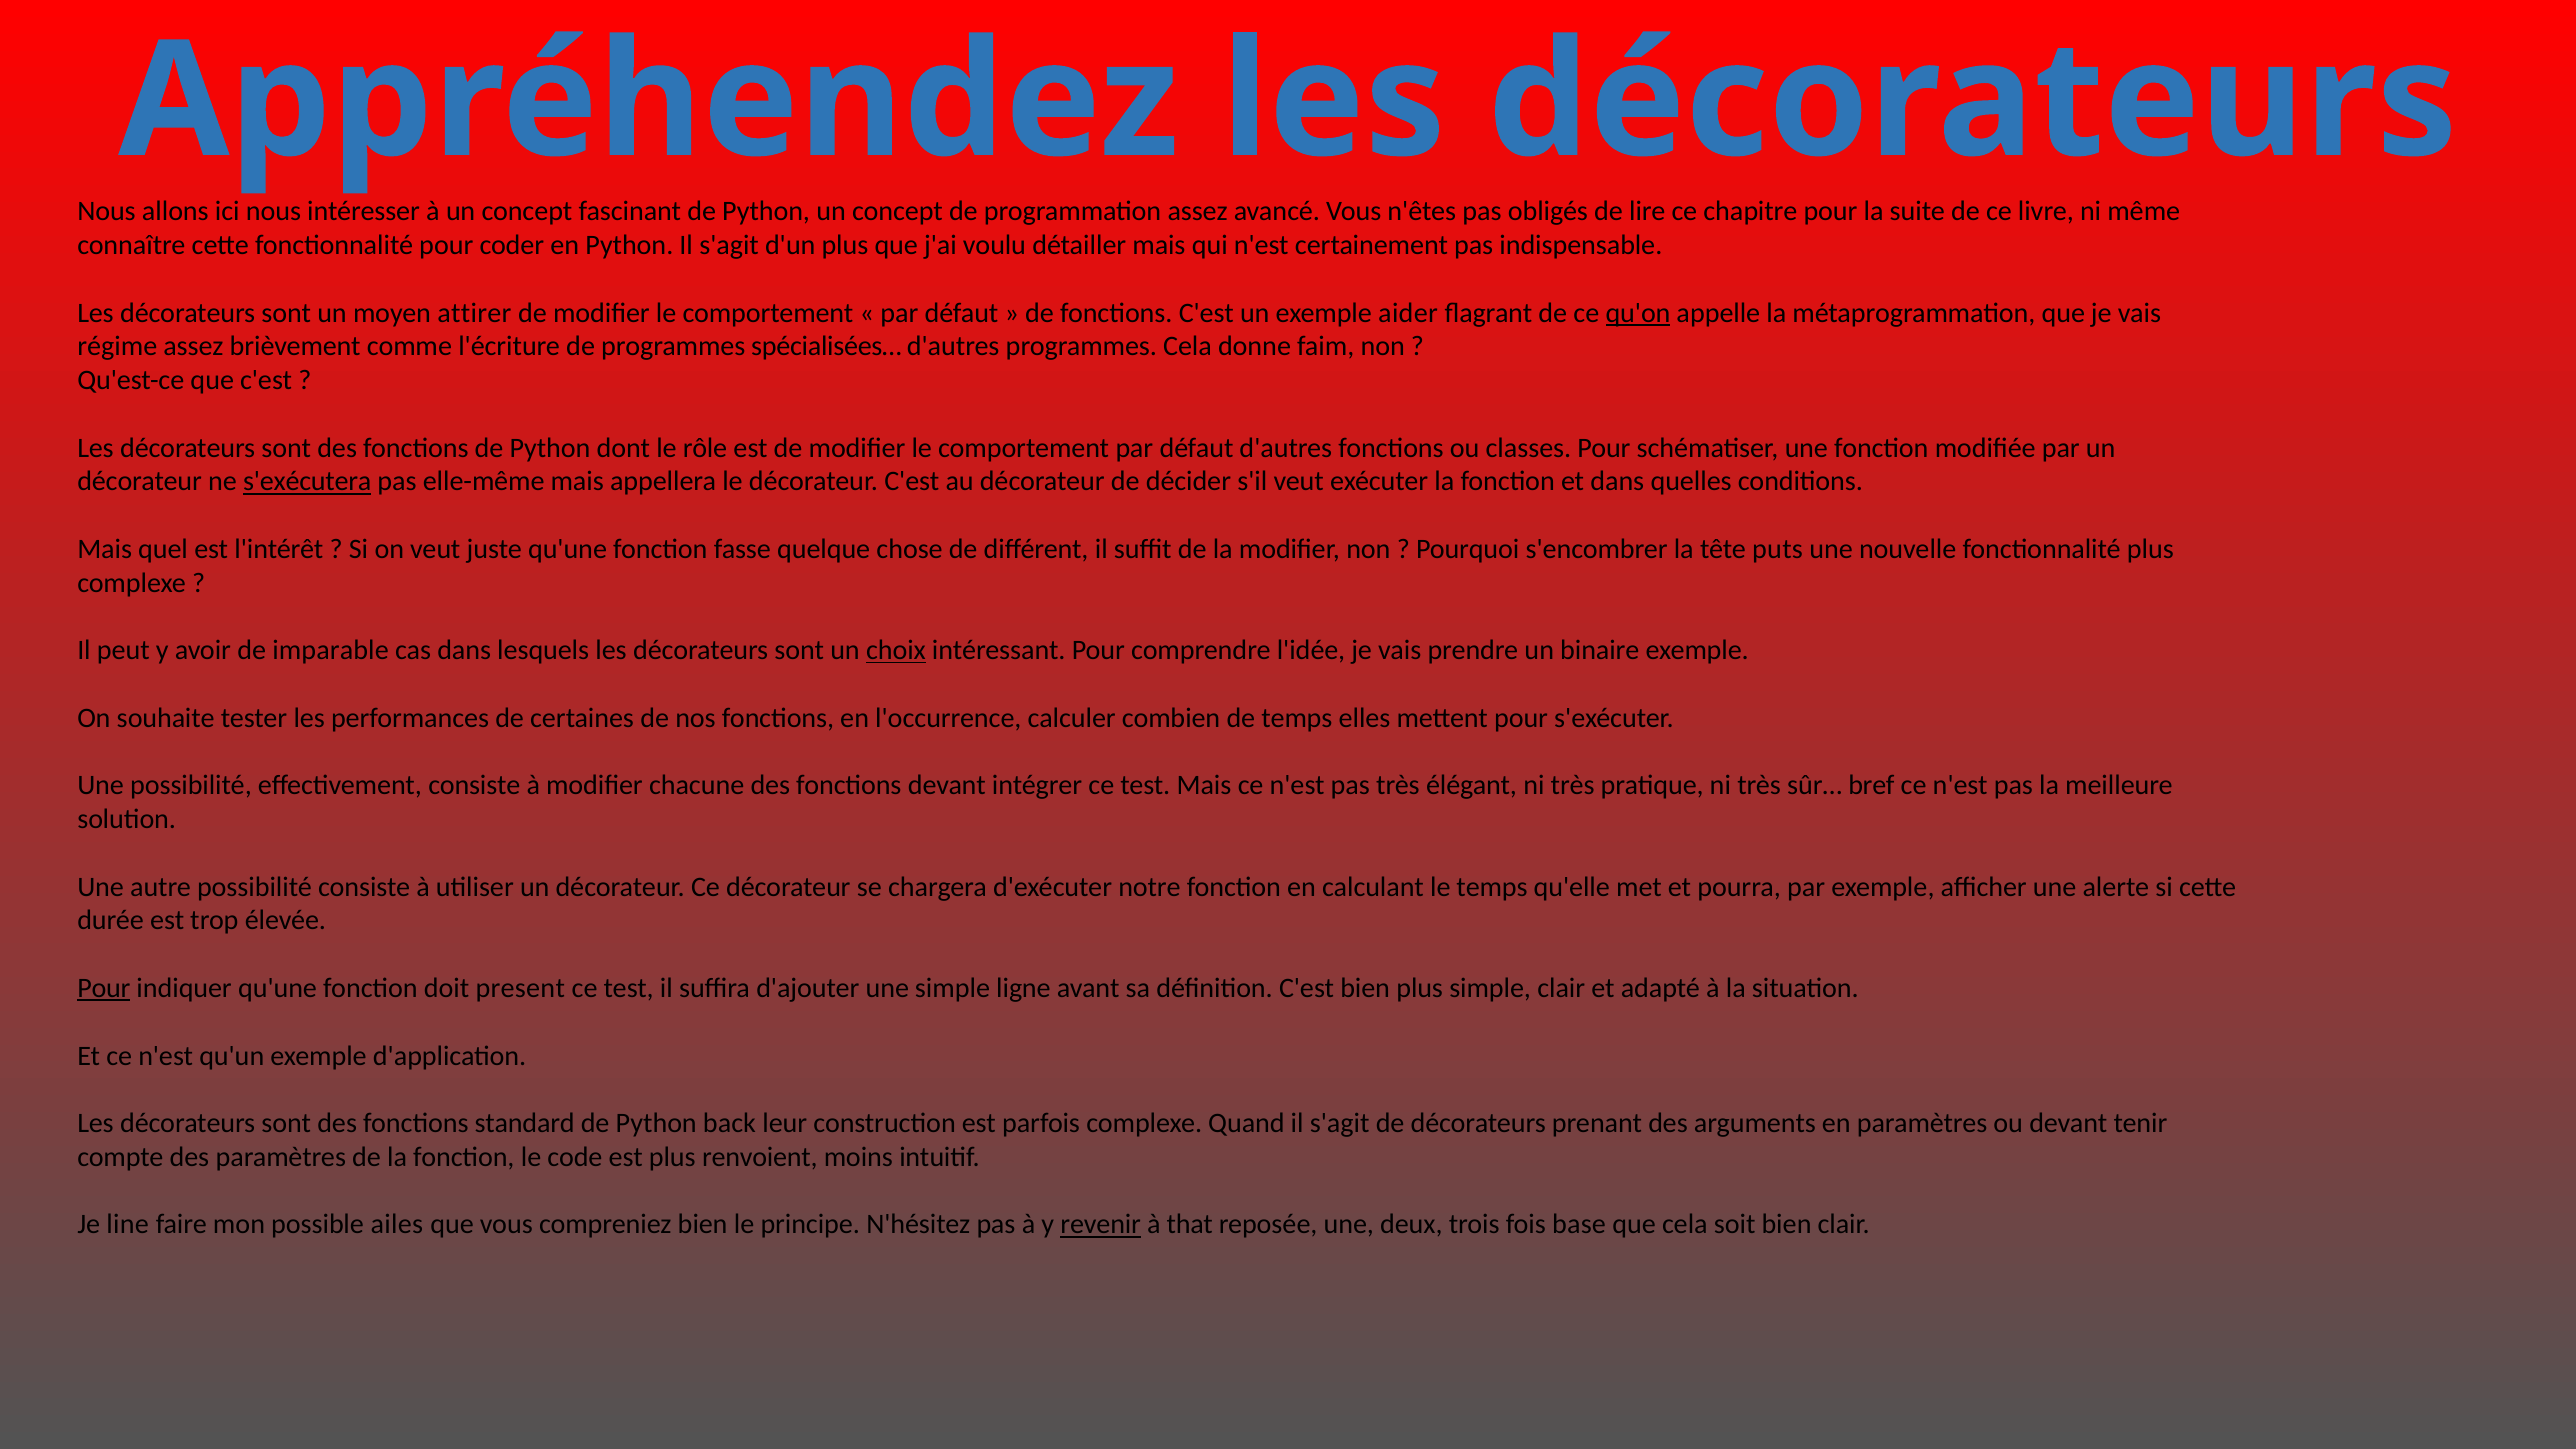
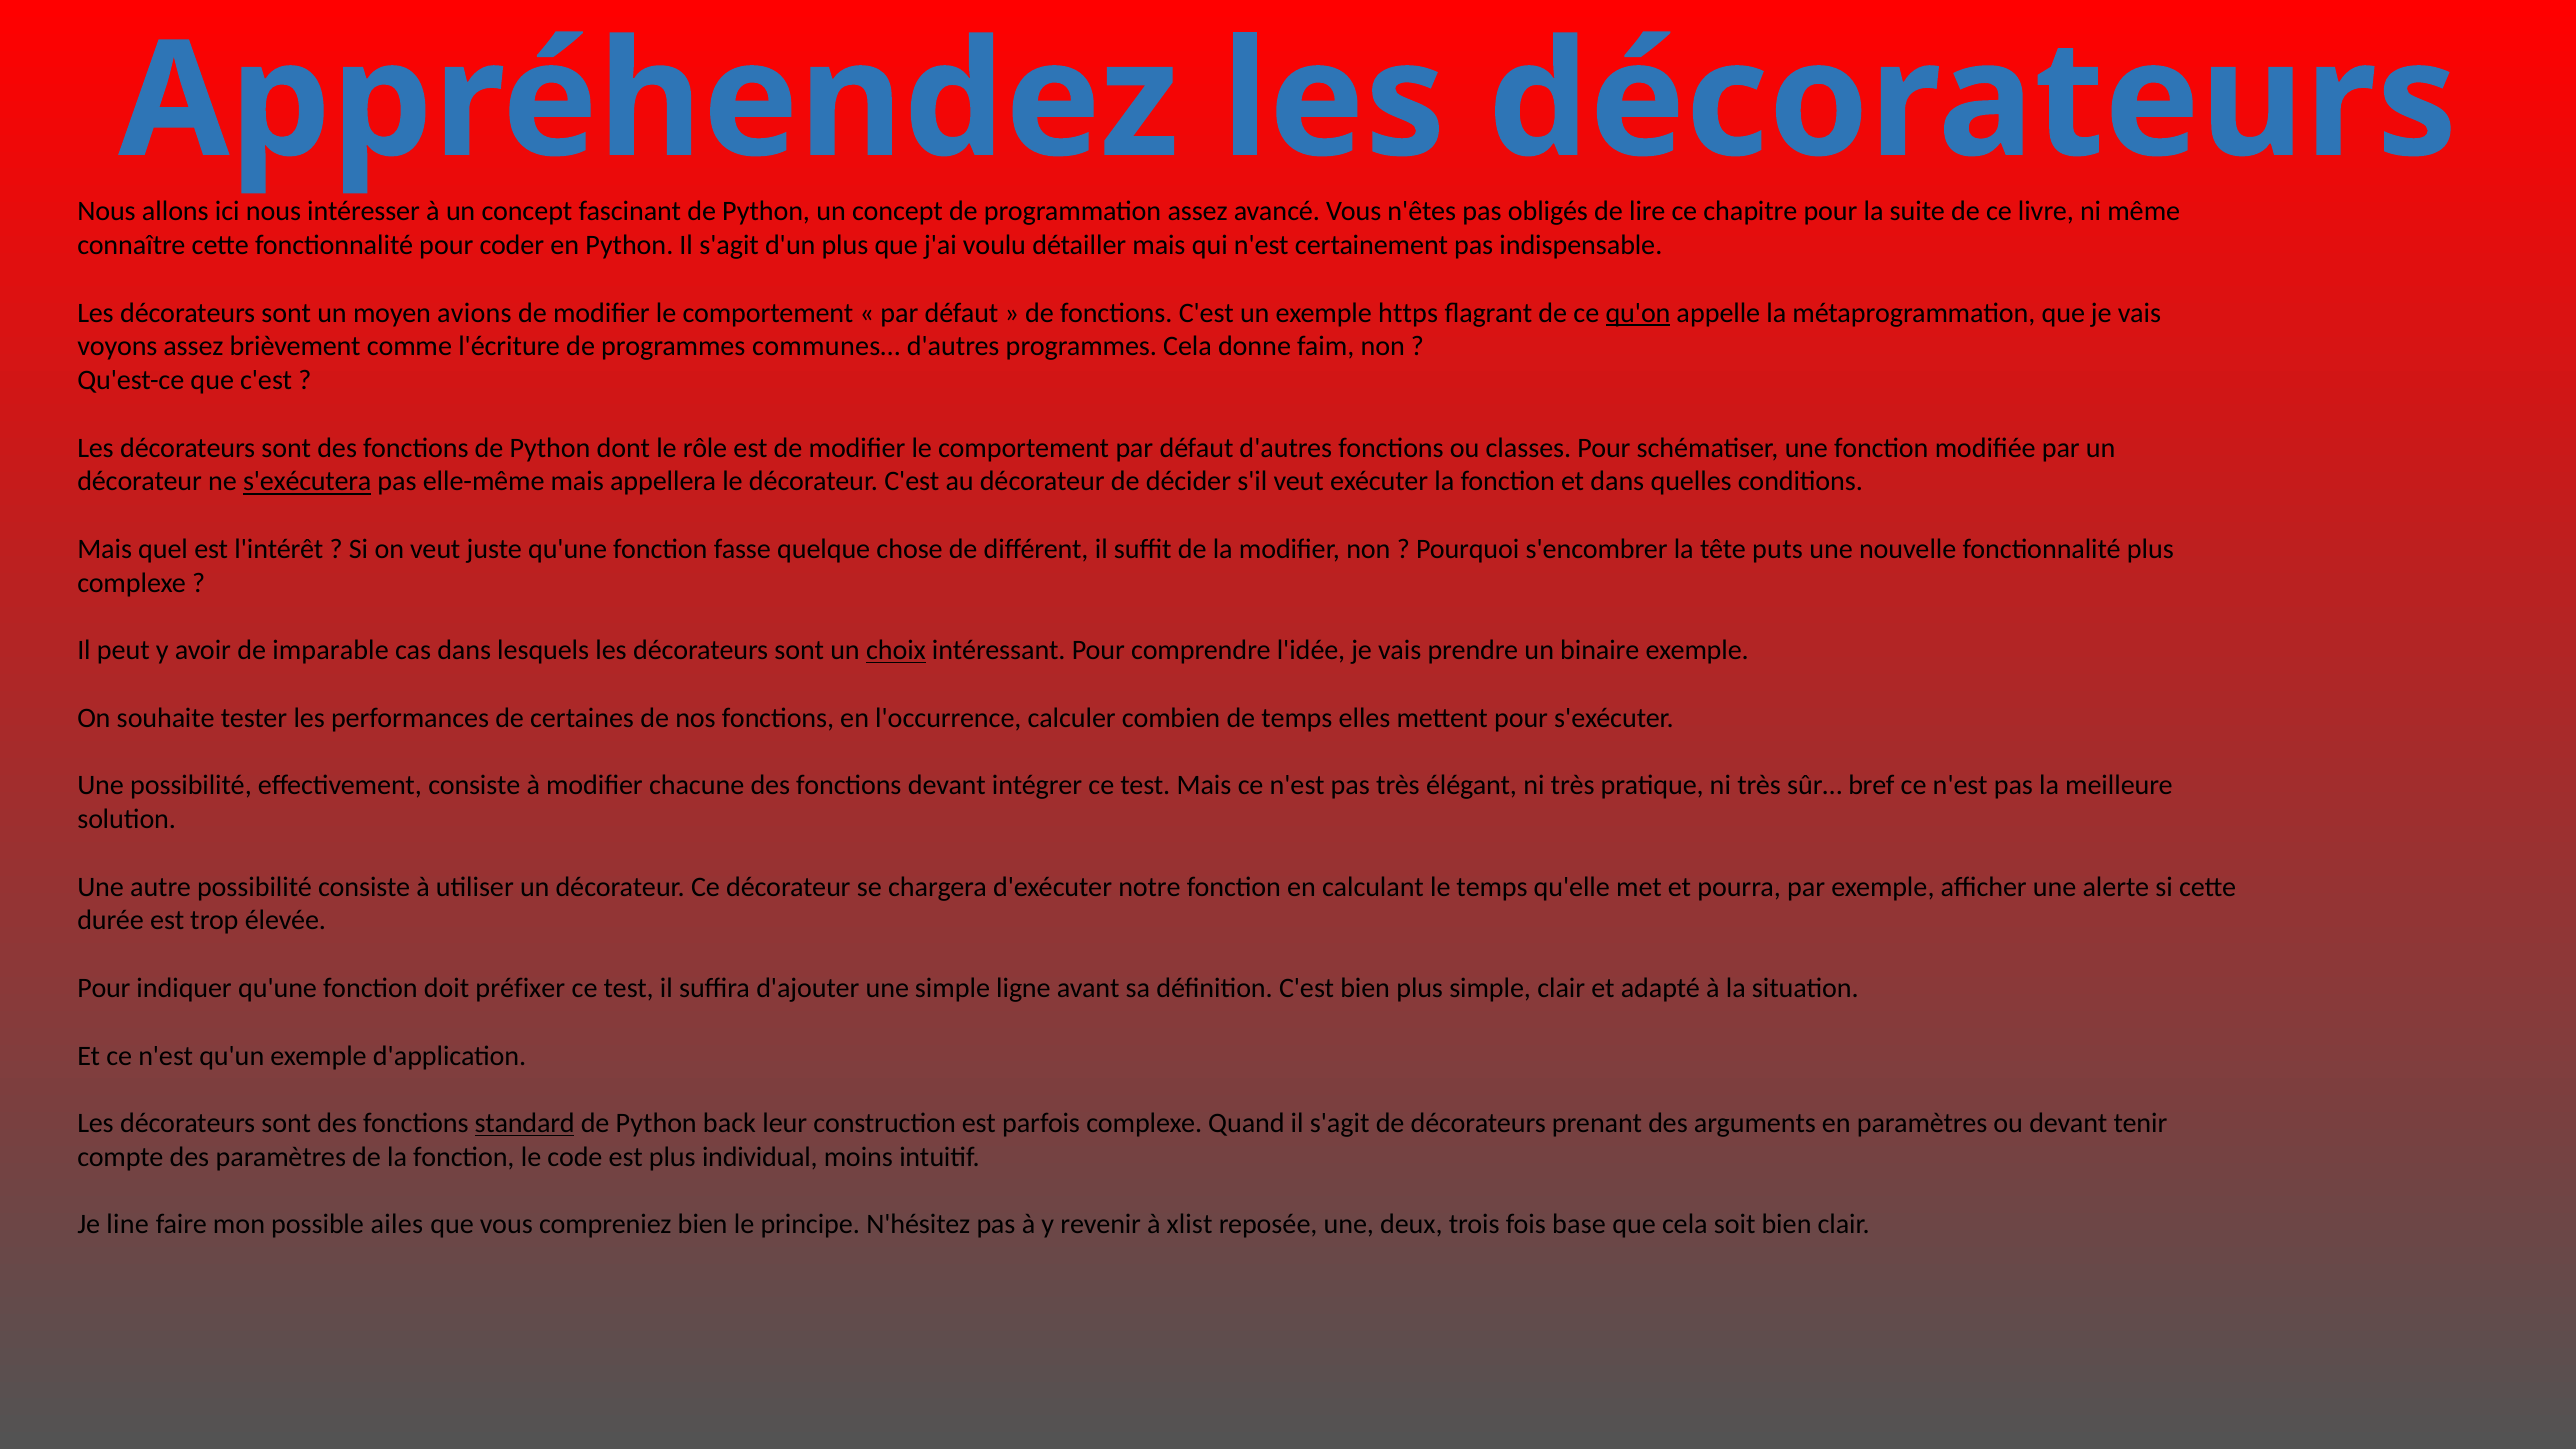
attirer: attirer -> avions (474, 313)
aider: aider -> https (1408, 313)
régime: régime -> voyons (117, 347)
spécialisées…: spécialisées… -> communes… (826, 347)
Pour underline: present -> none (104, 988)
present: present -> préfixer (520, 988)
standard underline: none -> present (525, 1123)
renvoient: renvoient -> individual (760, 1157)
revenir underline: present -> none (1101, 1225)
that: that -> xlist (1190, 1225)
